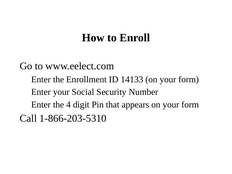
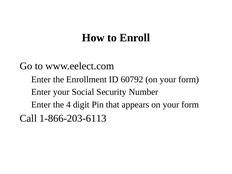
14133: 14133 -> 60792 (132, 79)
1-866-203-5310: 1-866-203-5310 -> 1-866-203-6113 (73, 118)
